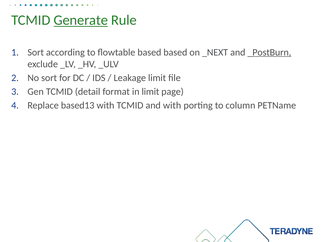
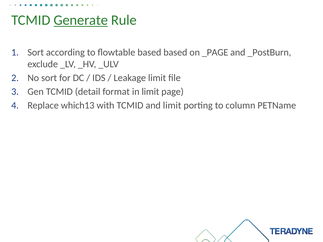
_NEXT: _NEXT -> _PAGE (215, 52)
_PostBurn underline: present -> none (269, 52)
based13: based13 -> which13 (78, 106)
and with: with -> limit (172, 106)
